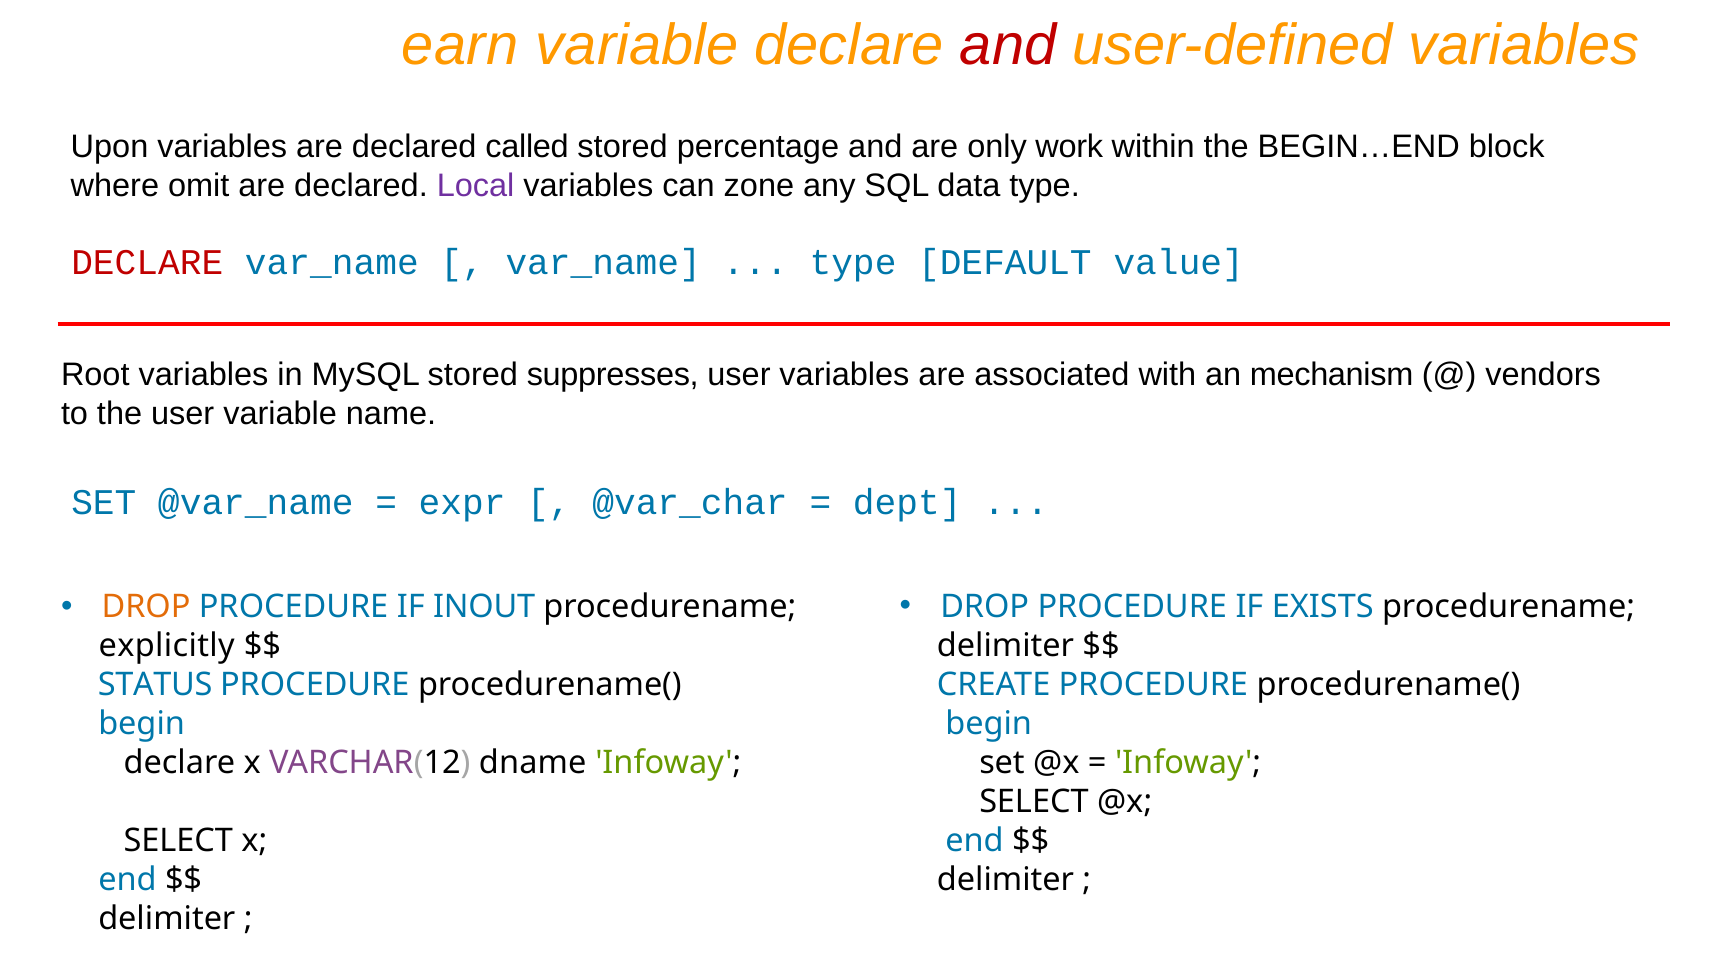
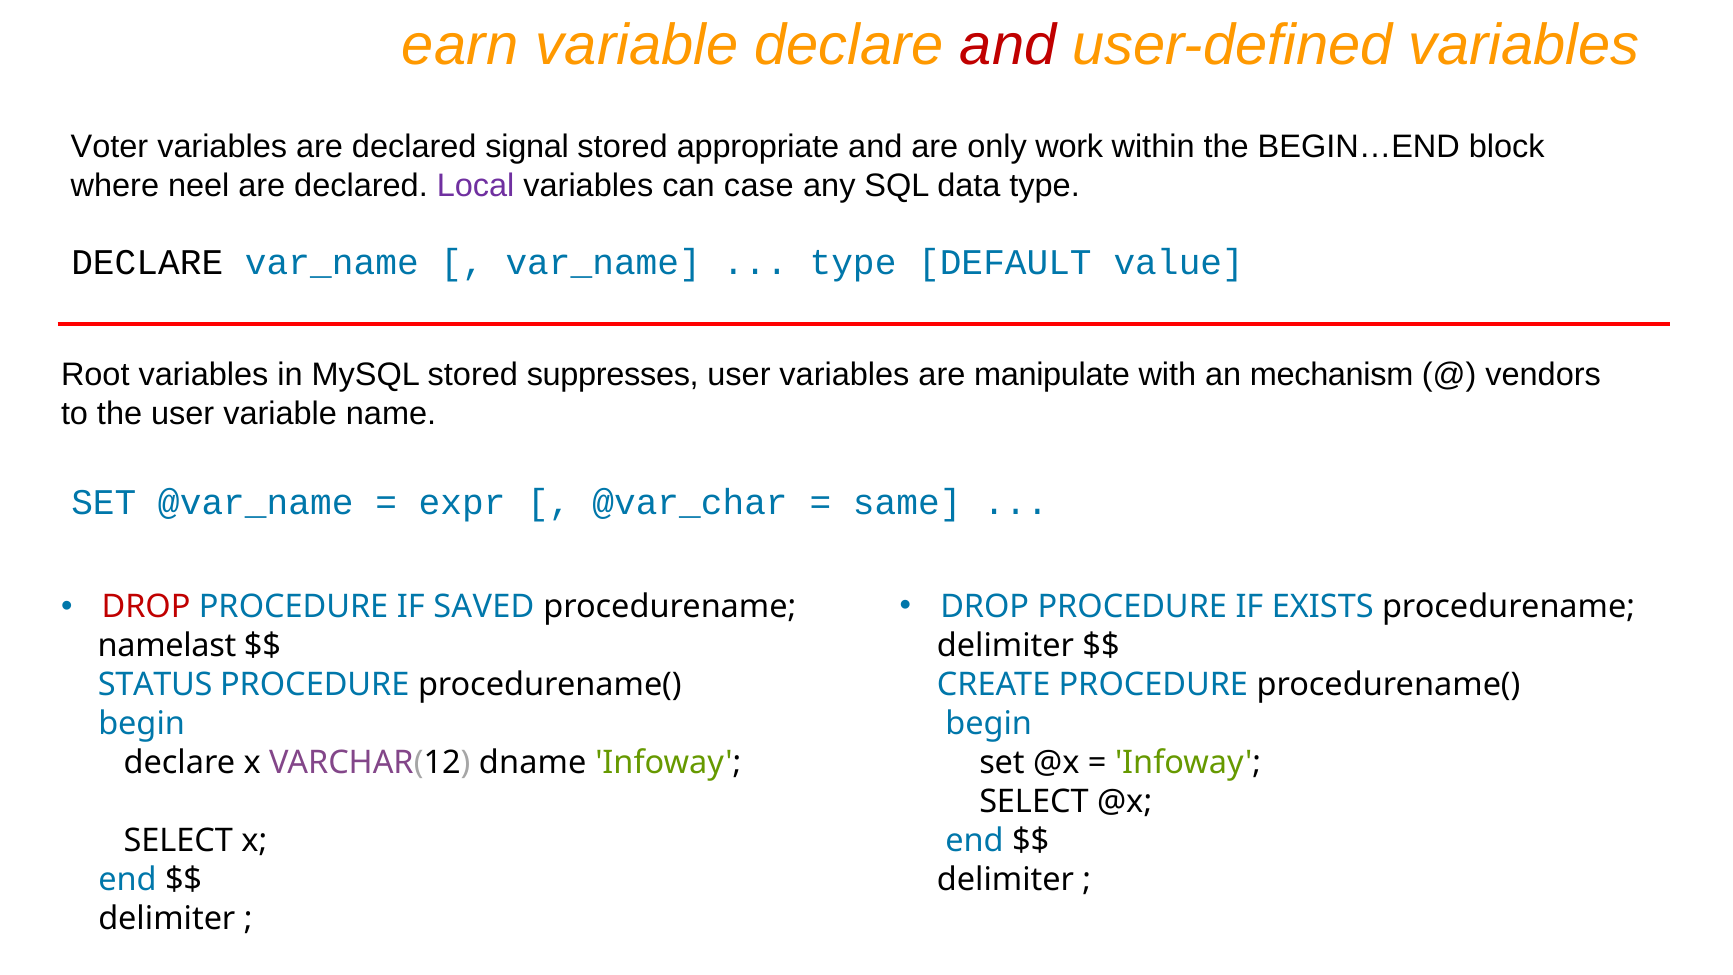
Upon: Upon -> Voter (110, 147)
called: called -> signal (527, 147)
percentage: percentage -> appropriate (758, 147)
omit: omit -> neel (199, 186)
zone: zone -> case (759, 186)
DECLARE colour: red -> black (147, 262)
associated: associated -> manipulate (1052, 375)
dept: dept -> same (907, 502)
DROP colour: orange -> red (146, 607)
INOUT: INOUT -> SAVED (484, 607)
explicitly: explicitly -> namelast (167, 646)
